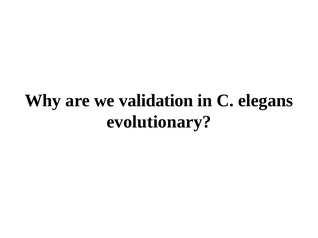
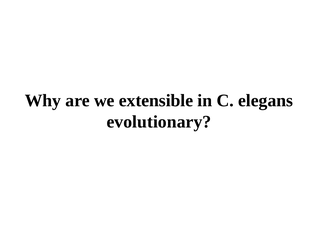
validation: validation -> extensible (156, 101)
